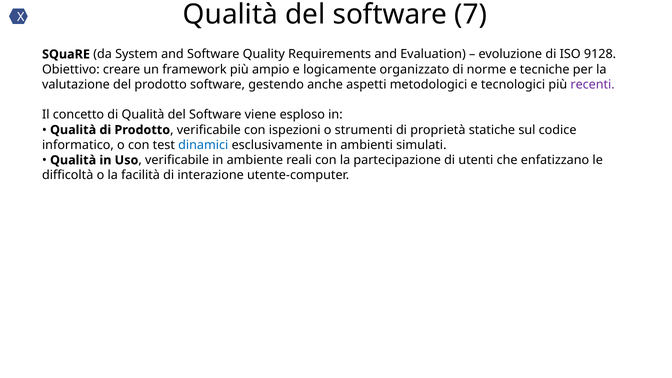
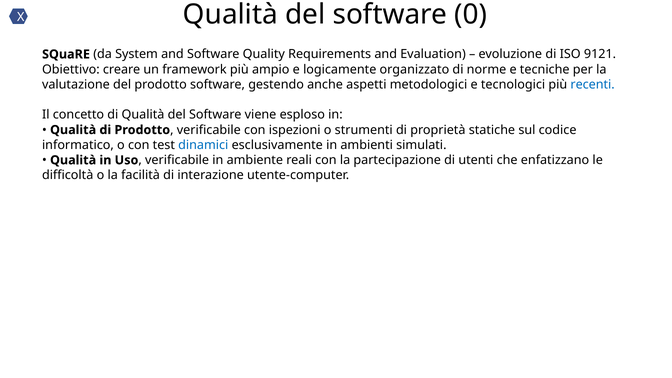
7: 7 -> 0 (471, 14)
9128: 9128 -> 9121 (600, 54)
recenti colour: purple -> blue (593, 85)
